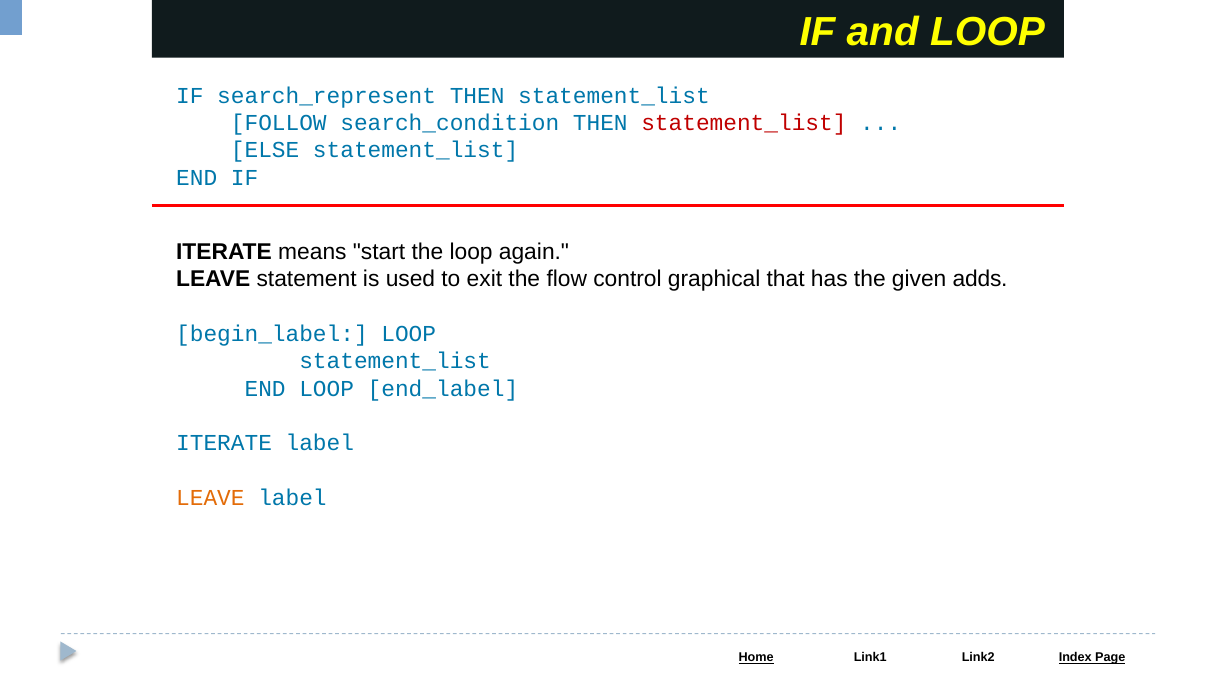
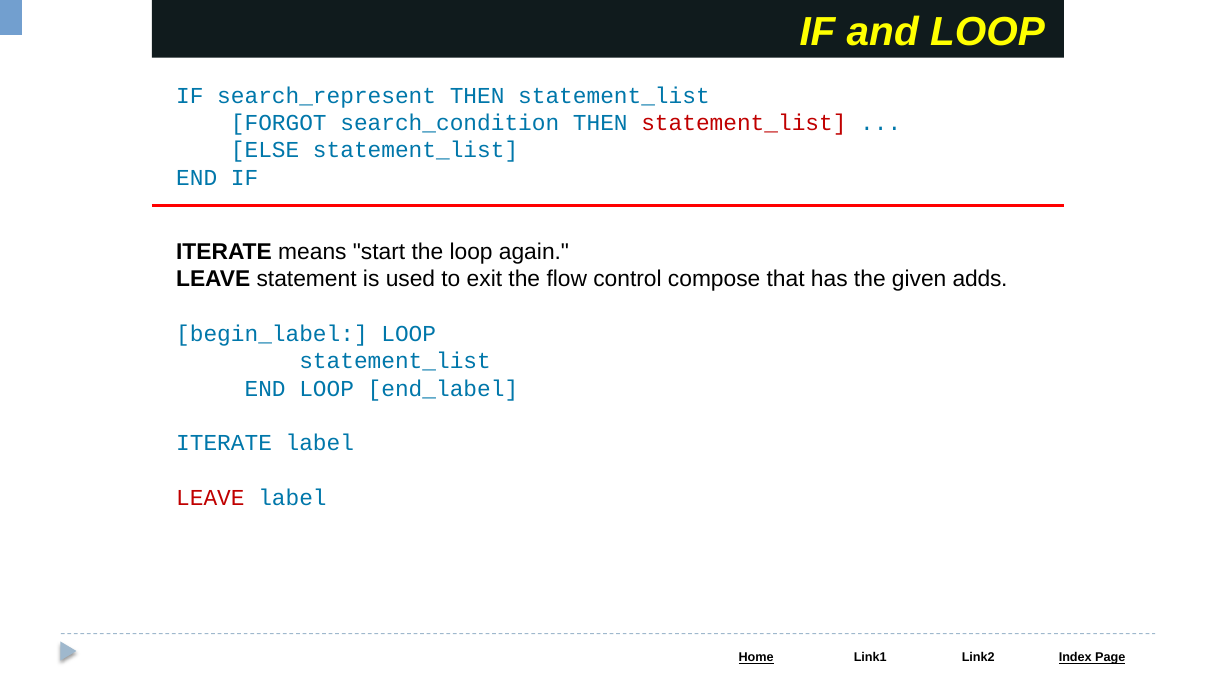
FOLLOW: FOLLOW -> FORGOT (279, 123)
graphical: graphical -> compose (714, 279)
LEAVE colour: orange -> red (210, 498)
